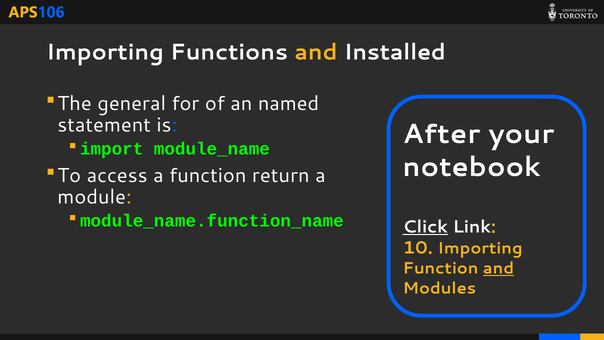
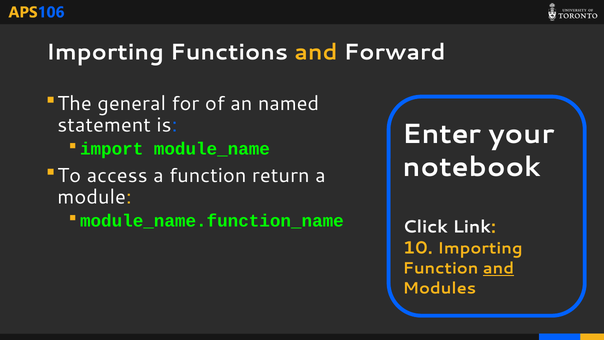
Installed: Installed -> Forward (395, 52)
After: After -> Enter (442, 134)
Click underline: present -> none (425, 227)
